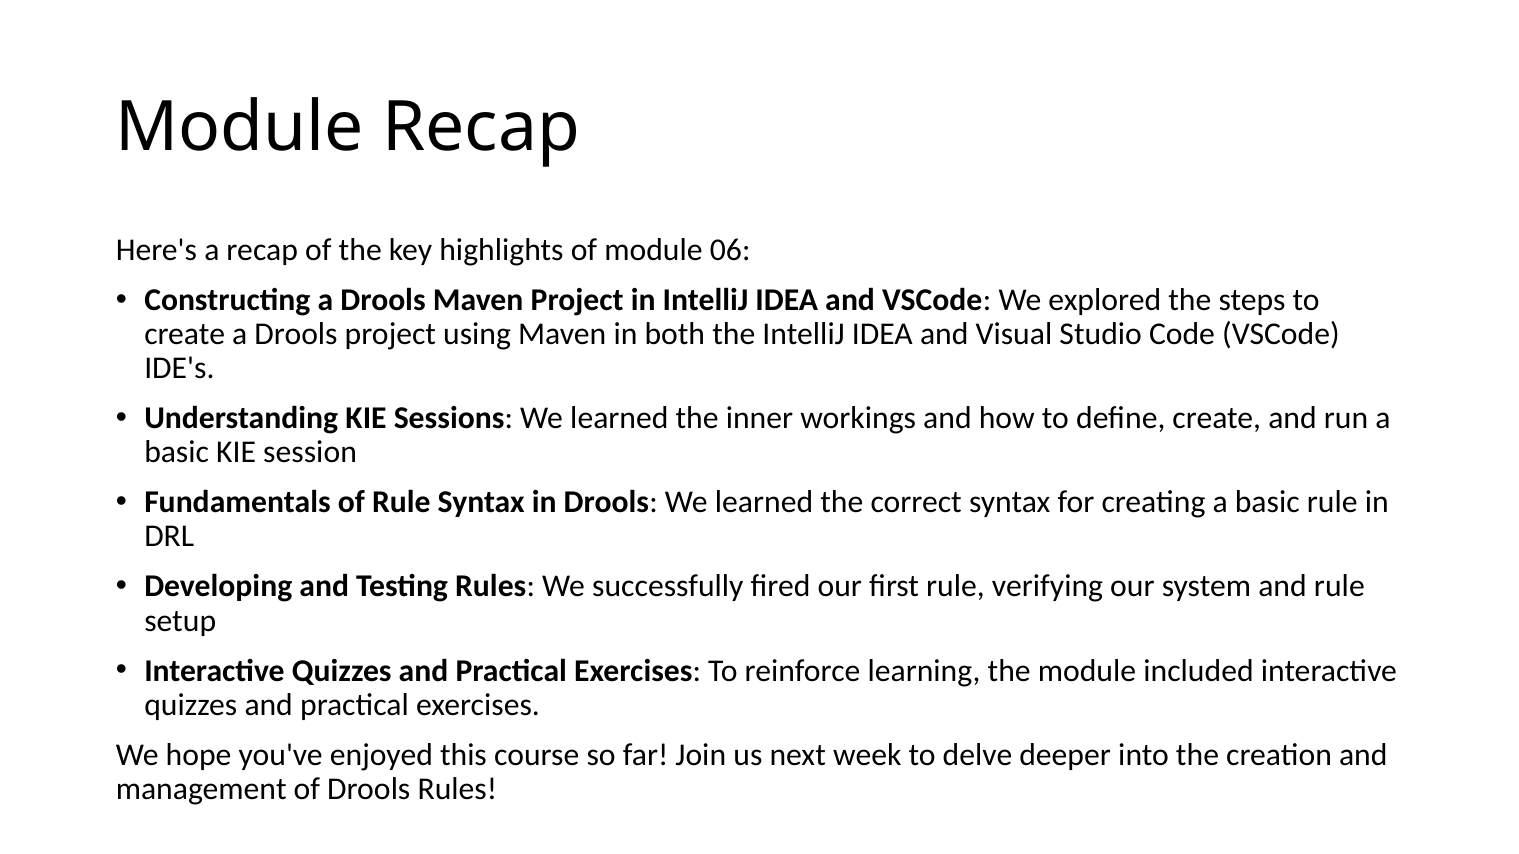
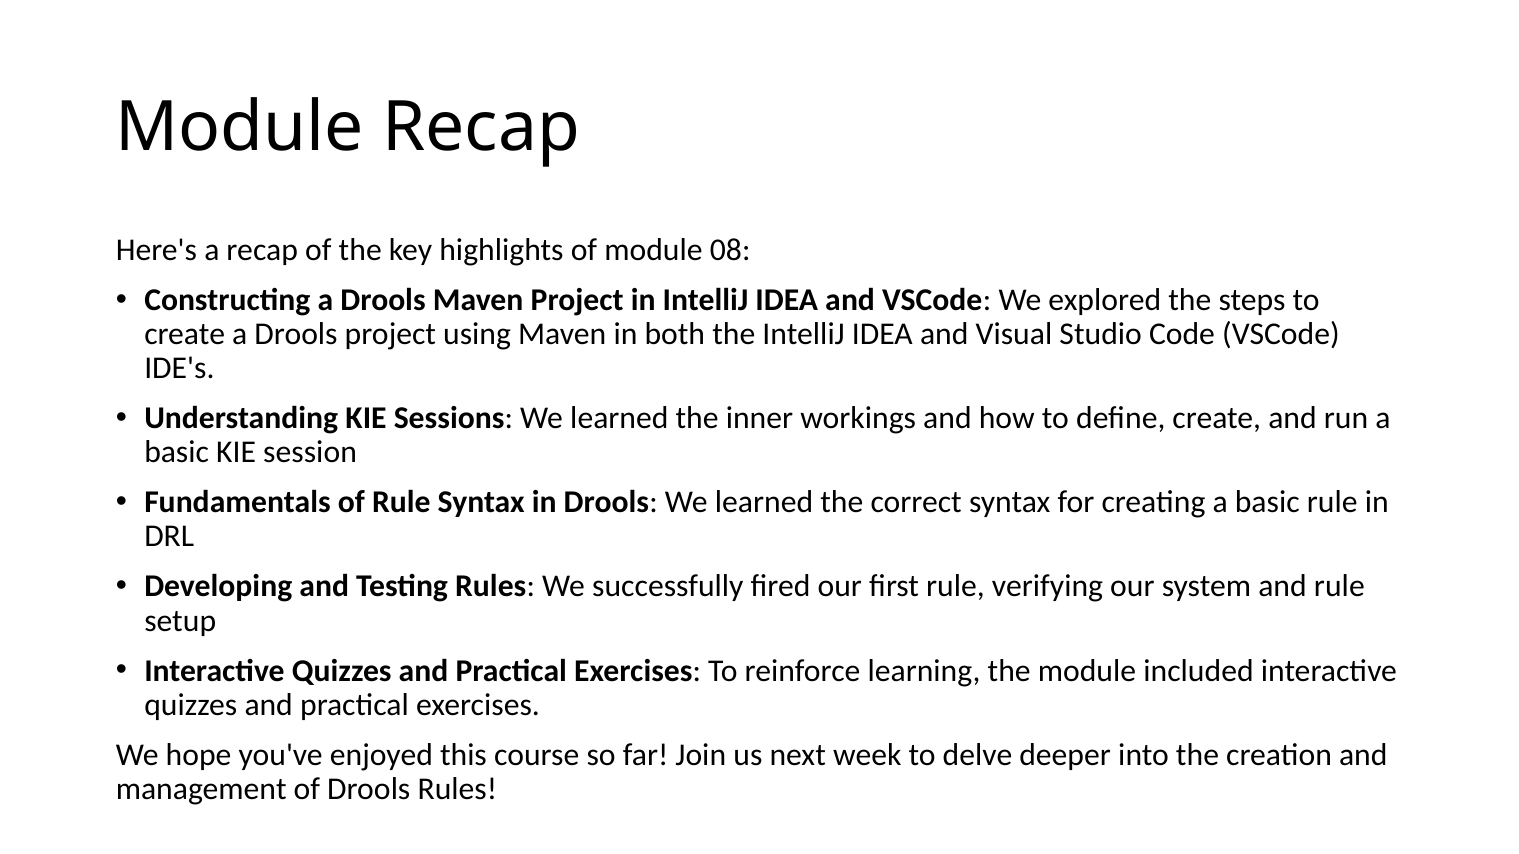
06: 06 -> 08 (730, 250)
